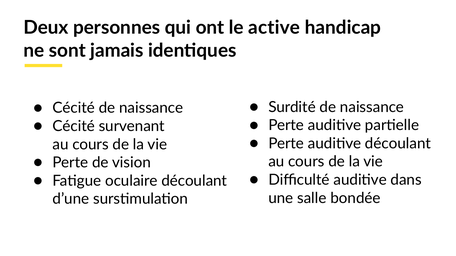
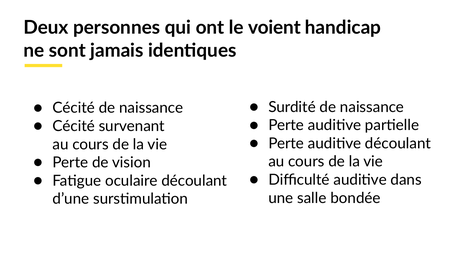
active: active -> voient (274, 28)
